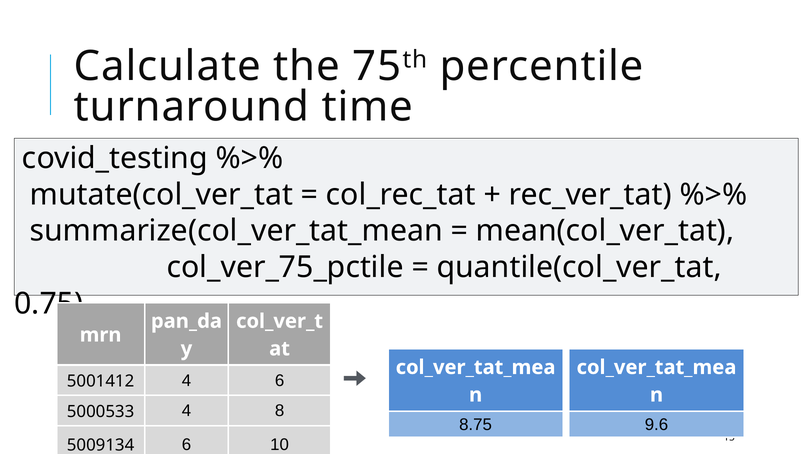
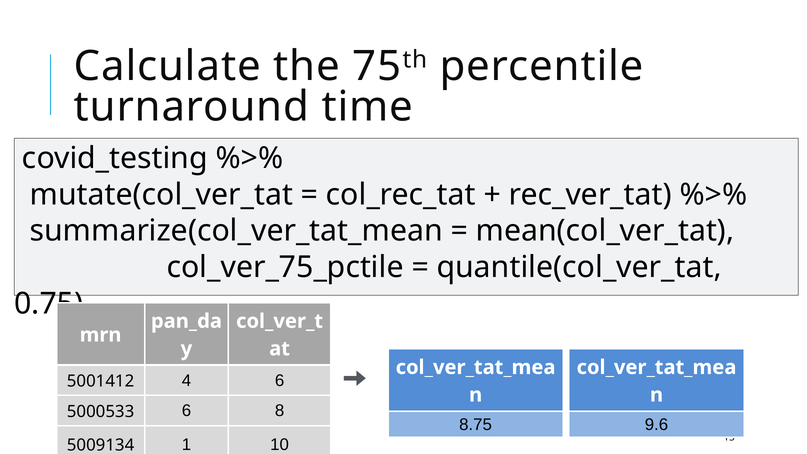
5000533 4: 4 -> 6 (186, 411)
6: 6 -> 1 (186, 445)
